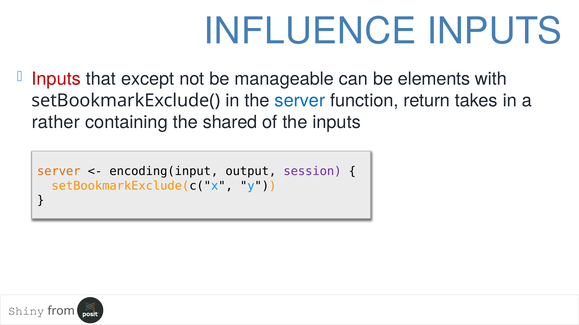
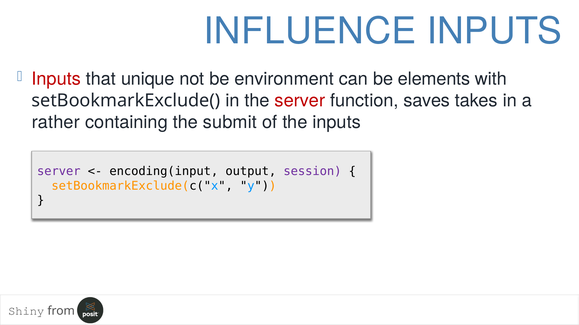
except: except -> unique (148, 79)
manageable: manageable -> environment (284, 79)
server colour: blue -> red (300, 101)
return: return -> saves (427, 101)
shared: shared -> submit (230, 123)
server colour: orange -> purple (59, 172)
